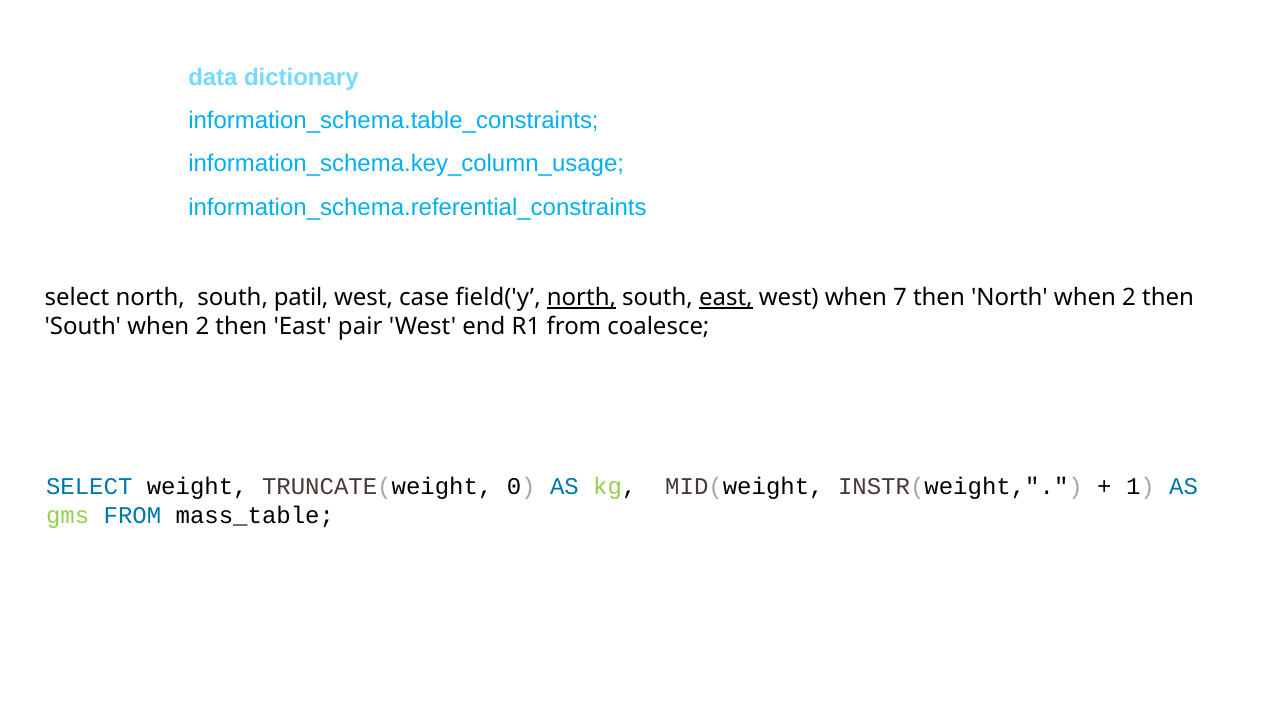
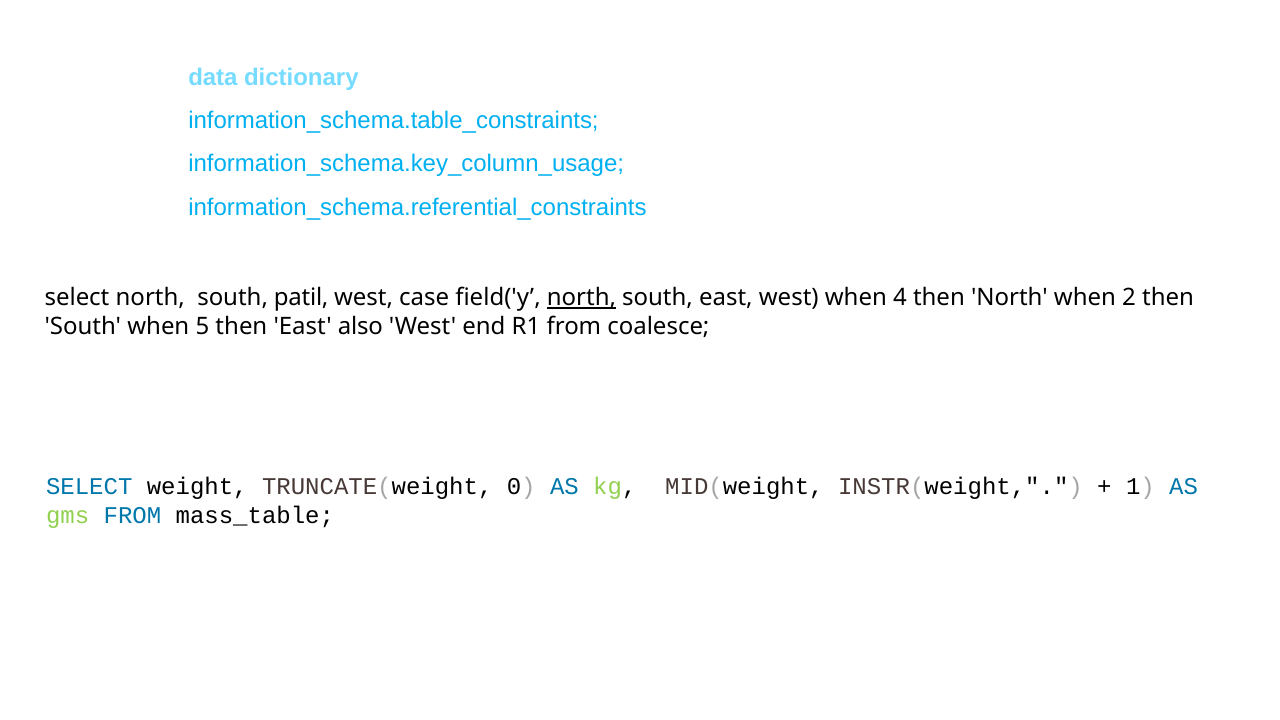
east underline: present -> none (726, 298)
7: 7 -> 4 (900, 298)
South when 2: 2 -> 5 (202, 326)
pair: pair -> also (360, 326)
